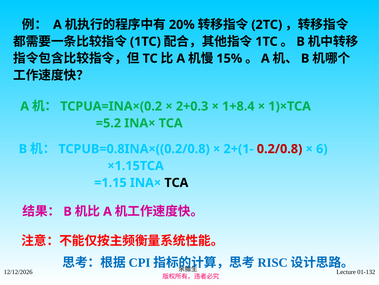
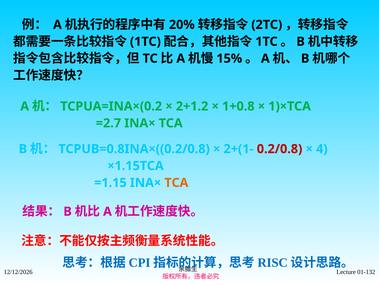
2+0.3: 2+0.3 -> 2+1.2 (192, 106)
1+8.4: 1+8.4 -> 1+0.8 (238, 106)
=5.2: =5.2 -> =2.7 (108, 123)
6: 6 -> 4 (322, 149)
TCA colour: black -> orange (176, 182)
